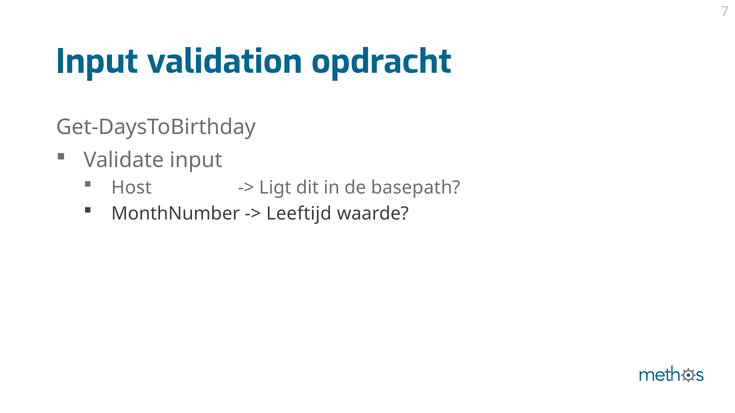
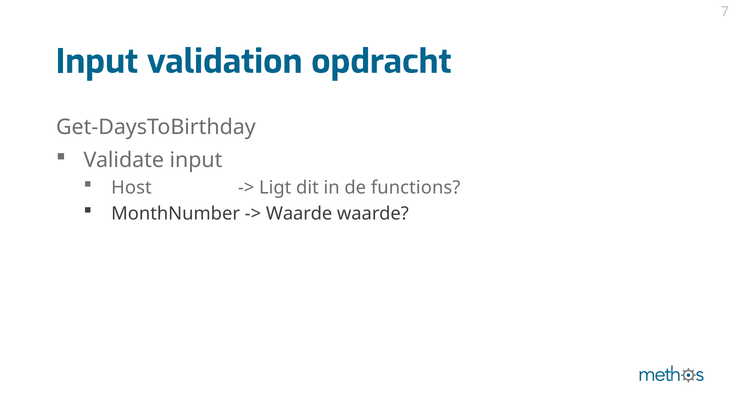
basepath: basepath -> functions (416, 188)
Leeftijd: Leeftijd -> Waarde (299, 214)
